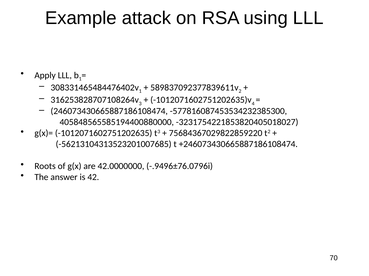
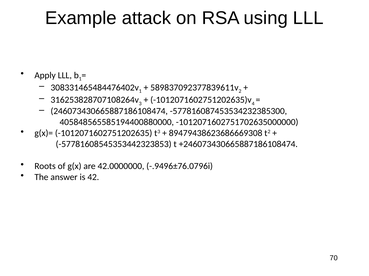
-3231754221853820405018027: -3231754221853820405018027 -> -1012071602751702635000000 (237, 122)
75684367029822859220: 75684367029822859220 -> 89479438623686669308 (216, 133)
-56213104313523201007685: -56213104313523201007685 -> -57781608545353442323853 (114, 144)
